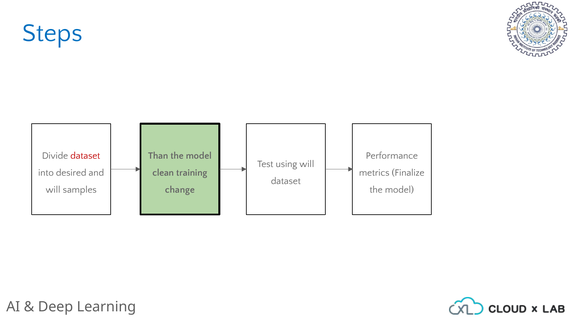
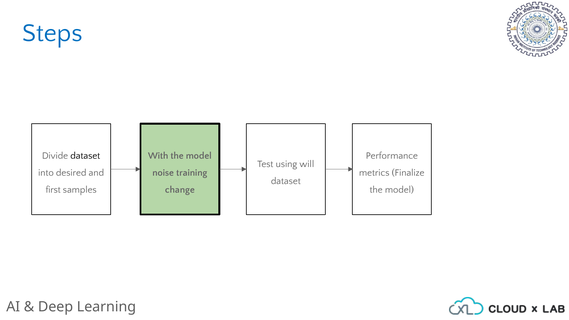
dataset colour: red -> black (85, 156)
Than: Than -> With (158, 156)
clean: clean -> noise (163, 173)
will: will -> first (53, 190)
